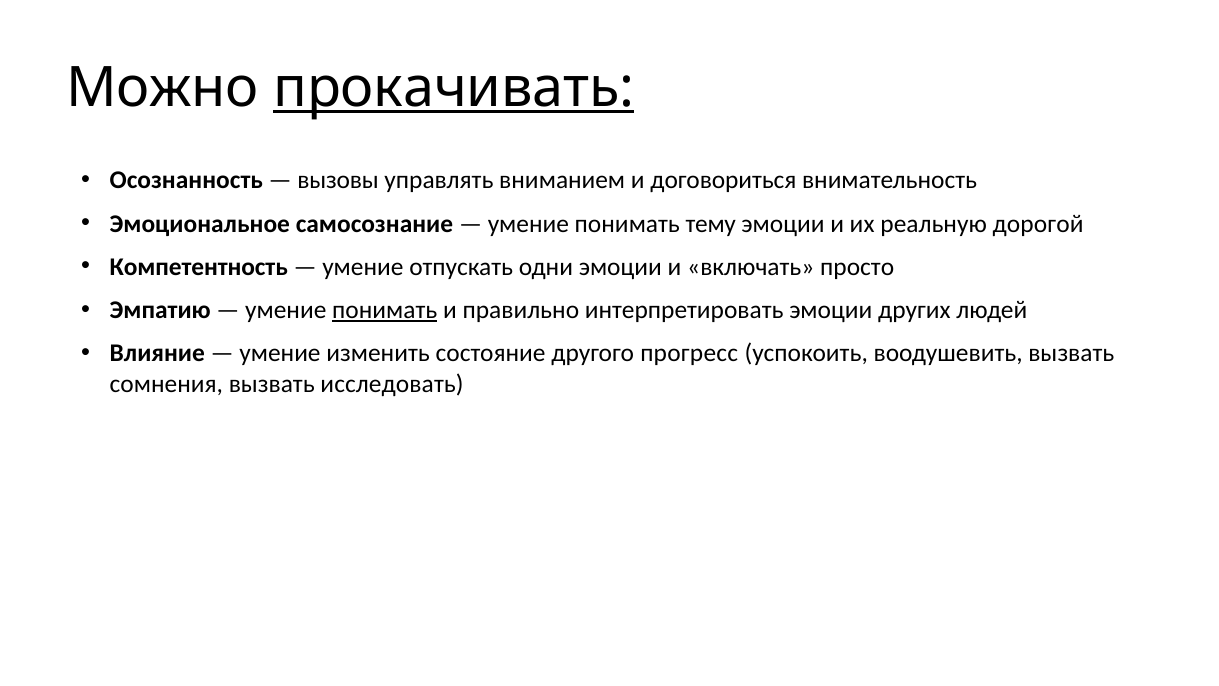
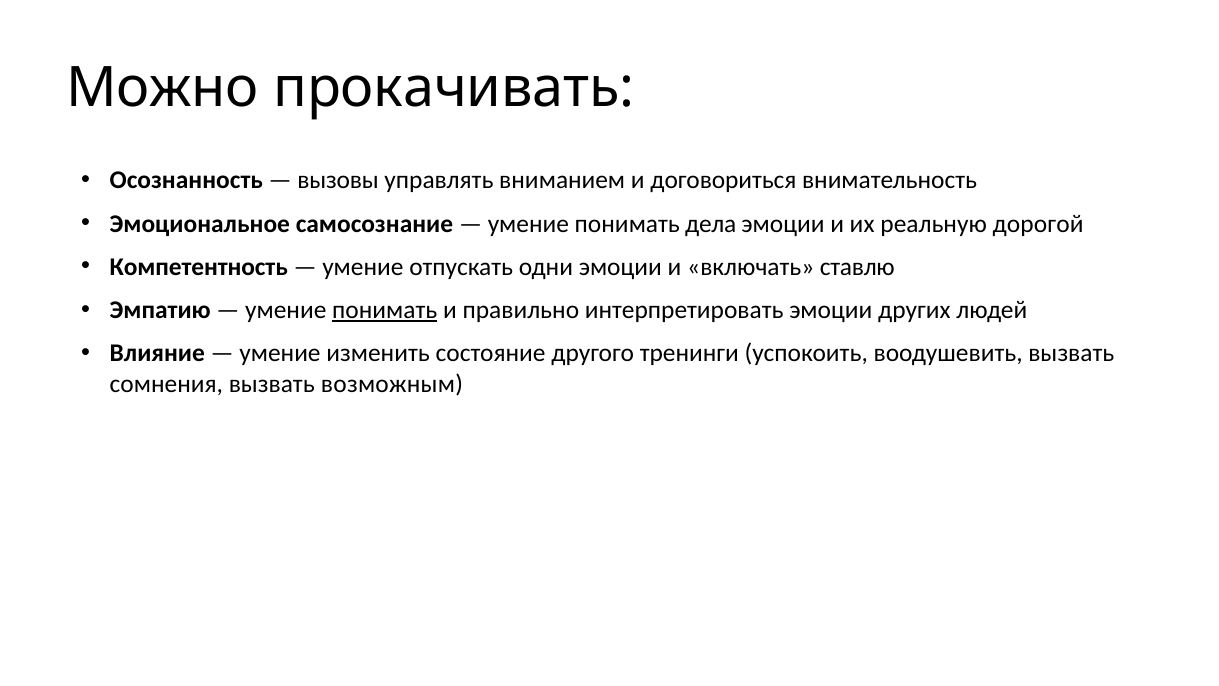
прокачивать underline: present -> none (454, 88)
тему: тему -> дела (711, 224)
просто: просто -> ставлю (857, 267)
прогресс: прогресс -> тренинги (689, 353)
исследовать: исследовать -> возможным (392, 384)
